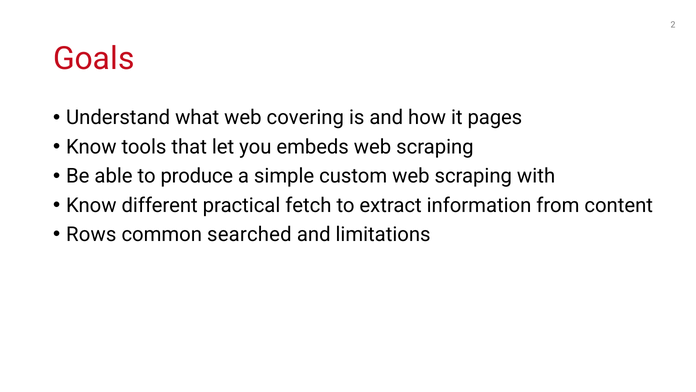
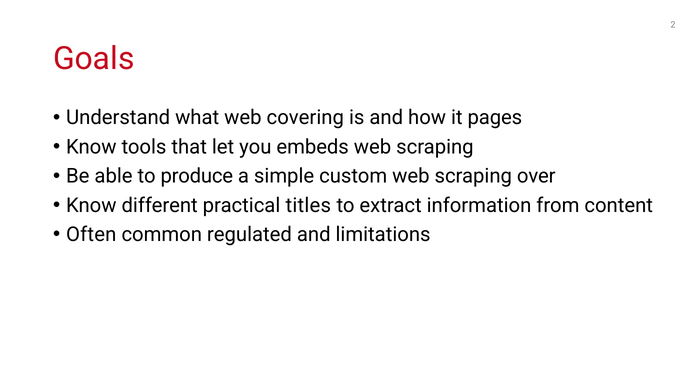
with: with -> over (536, 176)
fetch: fetch -> titles (308, 205)
Rows: Rows -> Often (91, 234)
searched: searched -> regulated (249, 234)
